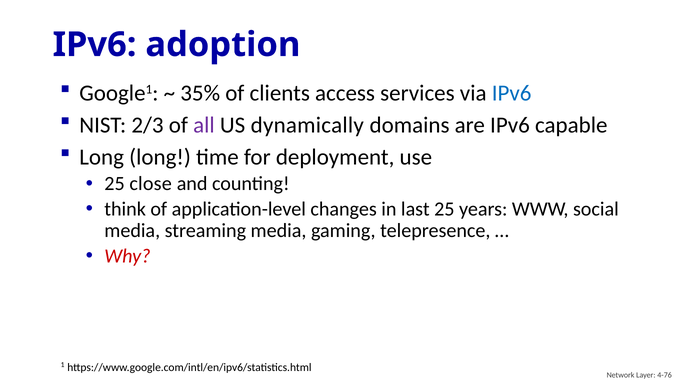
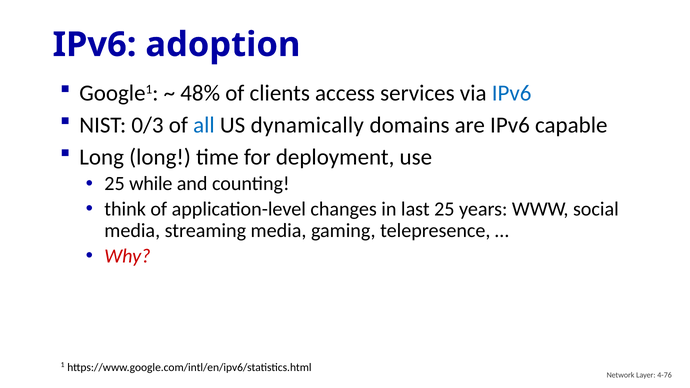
35%: 35% -> 48% (200, 93)
2/3: 2/3 -> 0/3 (147, 125)
all colour: purple -> blue (204, 125)
close: close -> while (151, 184)
